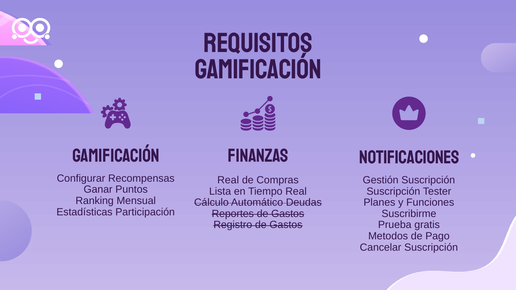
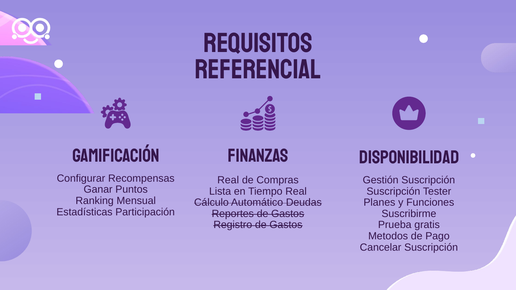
gamificación: gamificación -> referencial (258, 70)
Notificaciones: Notificaciones -> Disponibilidad (409, 157)
